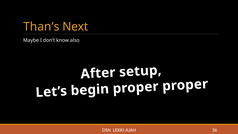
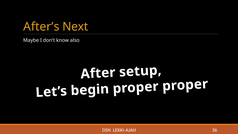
Than’s: Than’s -> After’s (41, 27)
